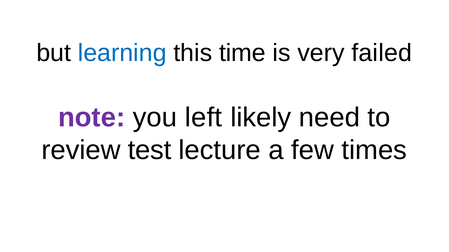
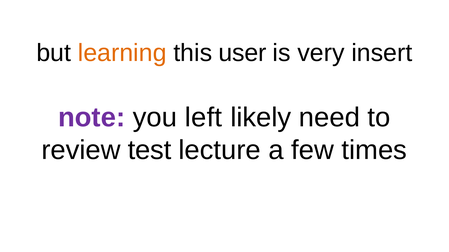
learning colour: blue -> orange (122, 53)
time: time -> user (242, 53)
failed: failed -> insert (382, 53)
